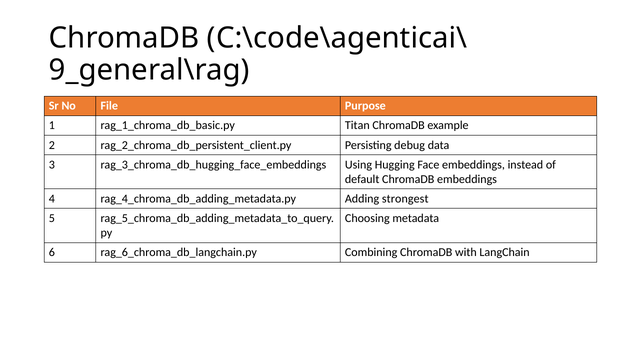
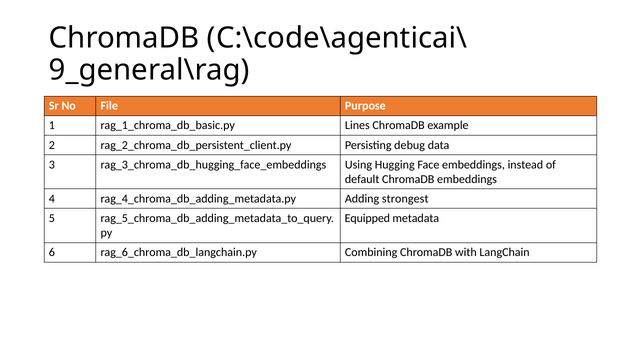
Titan: Titan -> Lines (357, 125)
Choosing: Choosing -> Equipped (367, 218)
